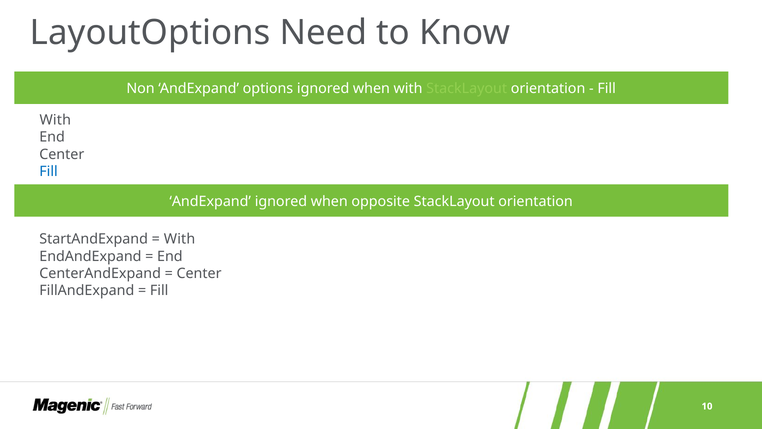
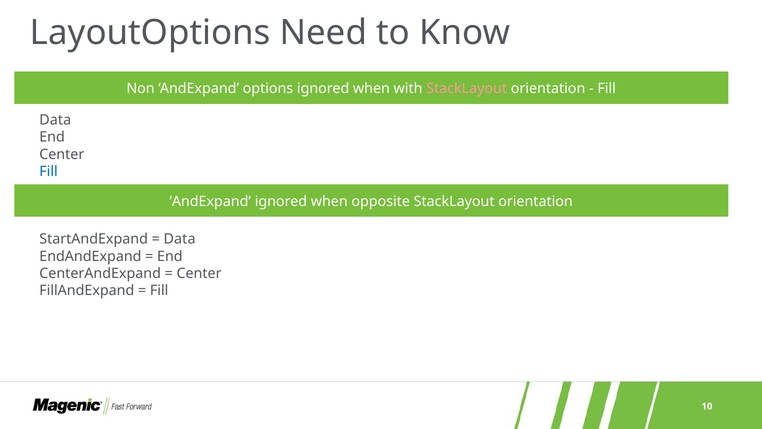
StackLayout colour: light green -> pink (467, 89)
With: With -> Data (55, 120)
With: With -> Data (180, 239)
